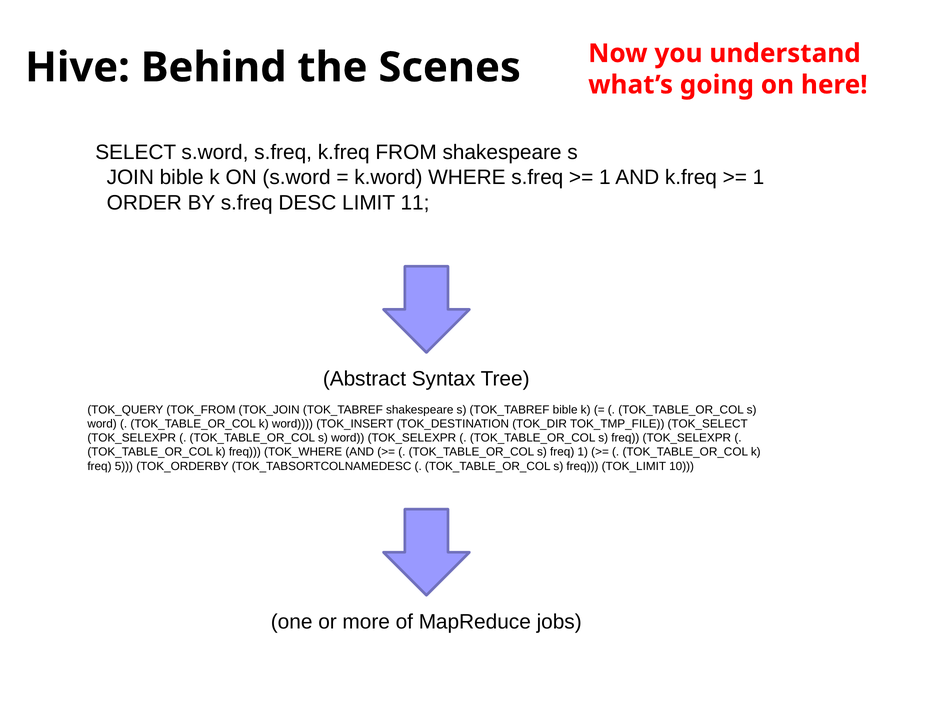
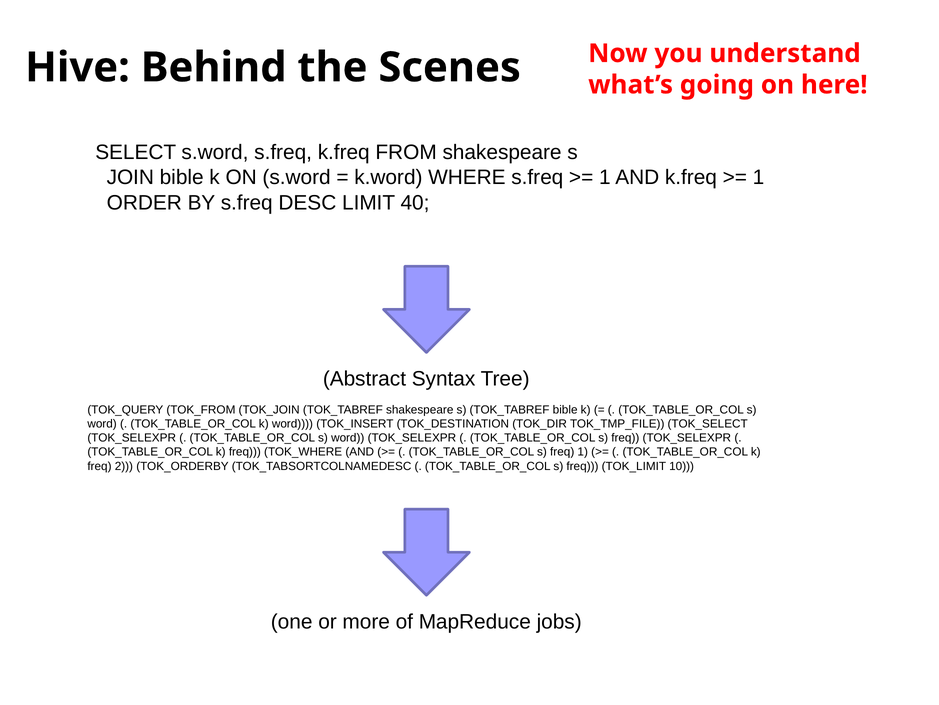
11: 11 -> 40 (415, 202)
5: 5 -> 2 (124, 466)
